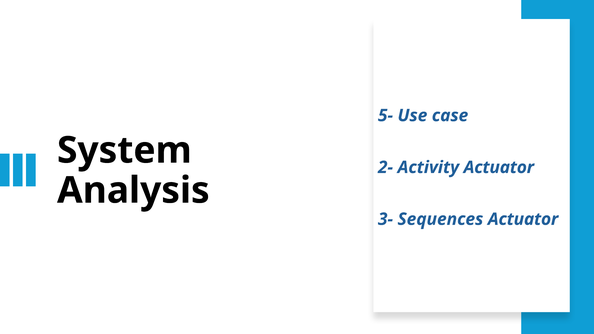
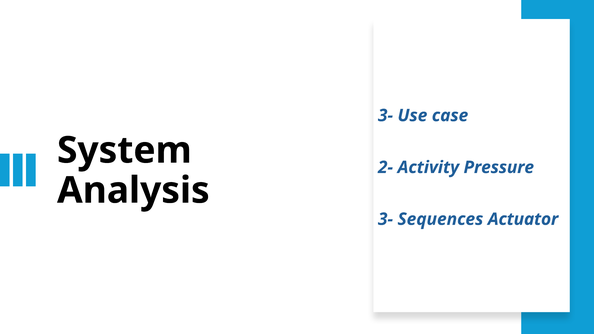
5-: 5- -> 3- (385, 116)
Activity Actuator: Actuator -> Pressure (499, 167)
